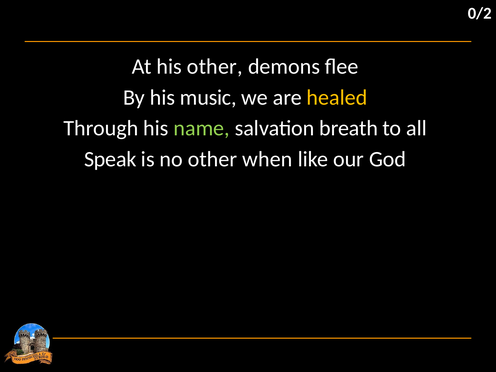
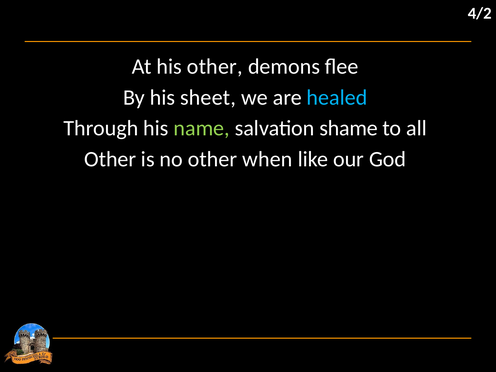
0/2: 0/2 -> 4/2 (480, 14)
music: music -> sheet (208, 97)
healed colour: yellow -> light blue (337, 97)
breath: breath -> shame (349, 128)
Speak: Speak -> Other (110, 159)
